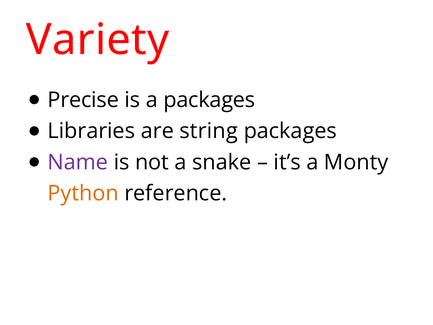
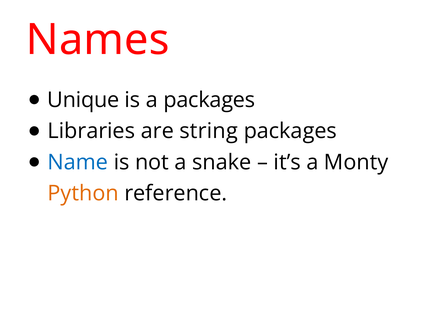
Variety: Variety -> Names (98, 40)
Precise: Precise -> Unique (83, 100)
Name colour: purple -> blue (78, 162)
